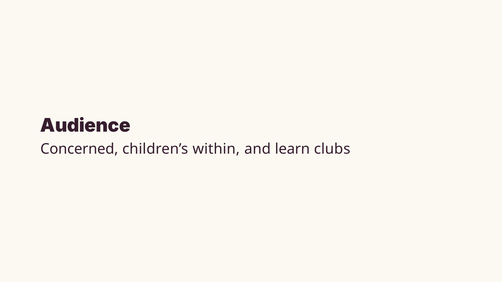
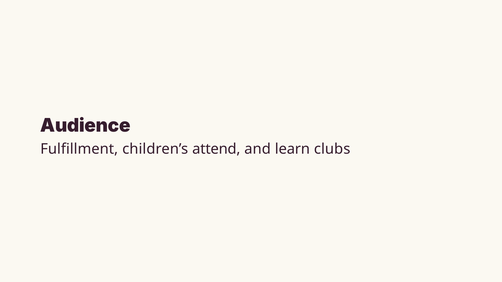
Concerned: Concerned -> Fulfillment (79, 149)
within: within -> attend (216, 149)
